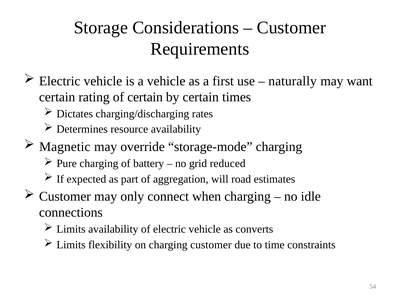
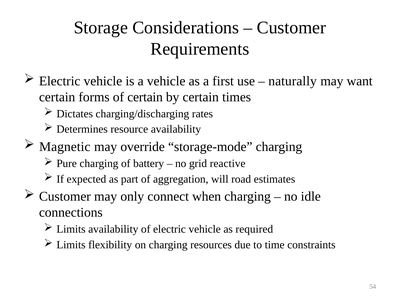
rating: rating -> forms (94, 97)
reduced: reduced -> reactive (228, 163)
converts: converts -> required (254, 229)
charging customer: customer -> resources (211, 245)
